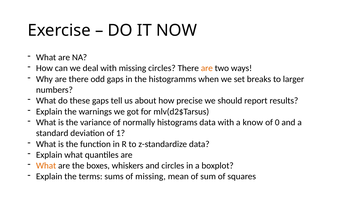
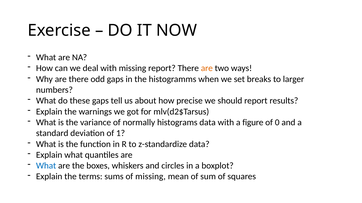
missing circles: circles -> report (162, 68)
know: know -> figure (253, 123)
What colour: orange -> blue (46, 166)
